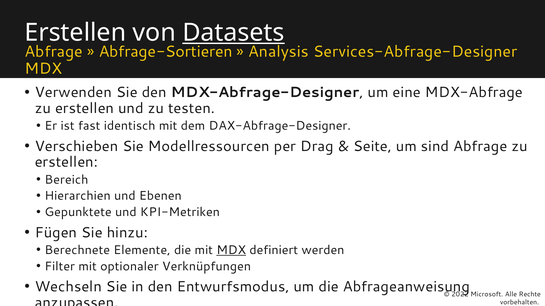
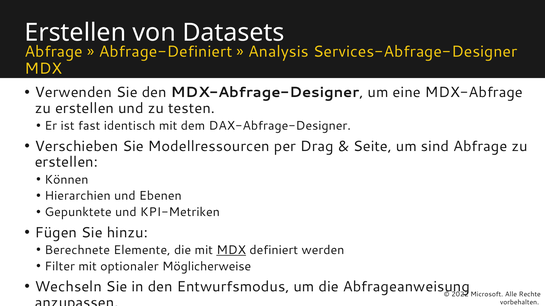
Datasets underline: present -> none (233, 33)
Abfrage-Sortieren: Abfrage-Sortieren -> Abfrage-Definiert (166, 52)
Bereich: Bereich -> Können (66, 180)
Verknüpfungen: Verknüpfungen -> Möglicherweise (207, 267)
